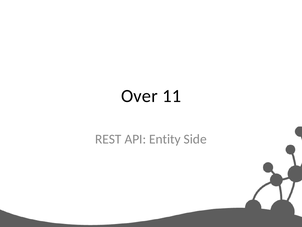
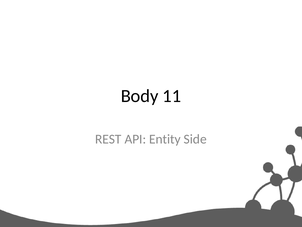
Over: Over -> Body (140, 96)
